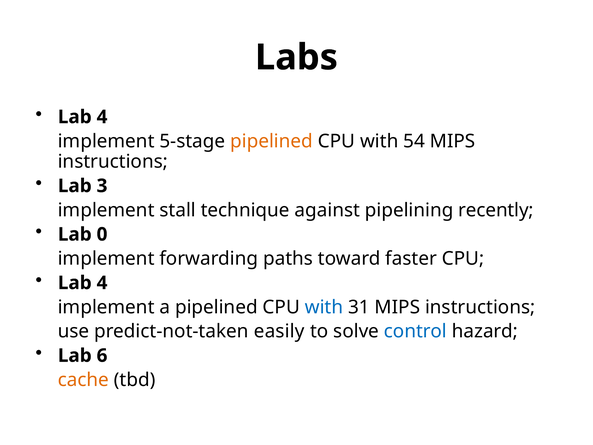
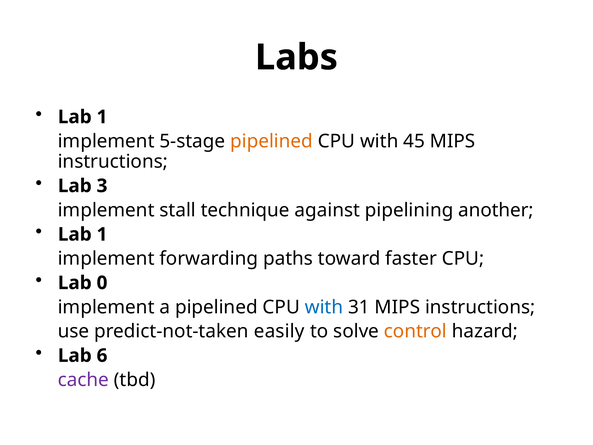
4: 4 -> 1 (102, 117)
54: 54 -> 45 (414, 141)
recently: recently -> another (496, 210)
0: 0 -> 1 (102, 234)
4: 4 -> 0 (102, 283)
control colour: blue -> orange (415, 331)
cache colour: orange -> purple (83, 380)
